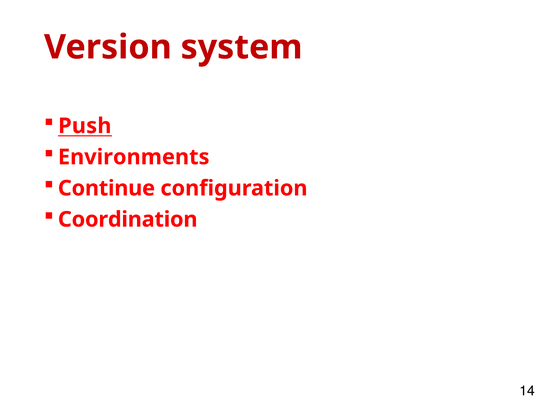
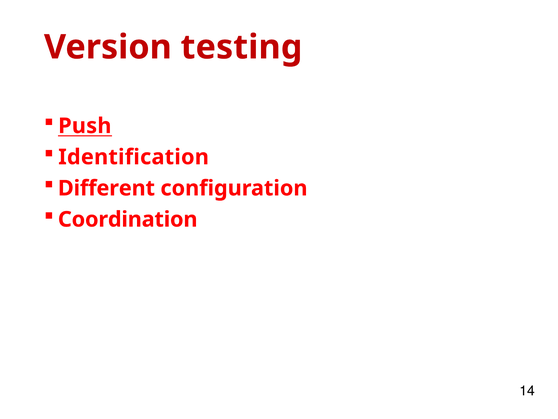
system: system -> testing (242, 47)
Environments: Environments -> Identification (134, 157)
Continue: Continue -> Different (106, 188)
